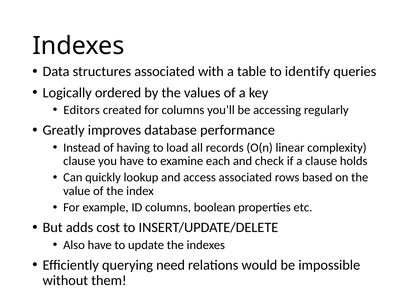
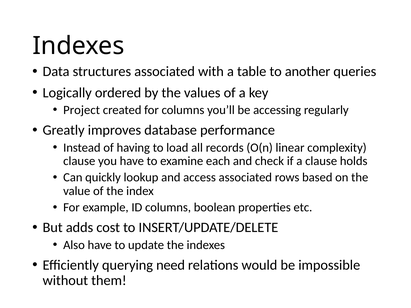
identify: identify -> another (308, 72)
Editors: Editors -> Project (82, 110)
